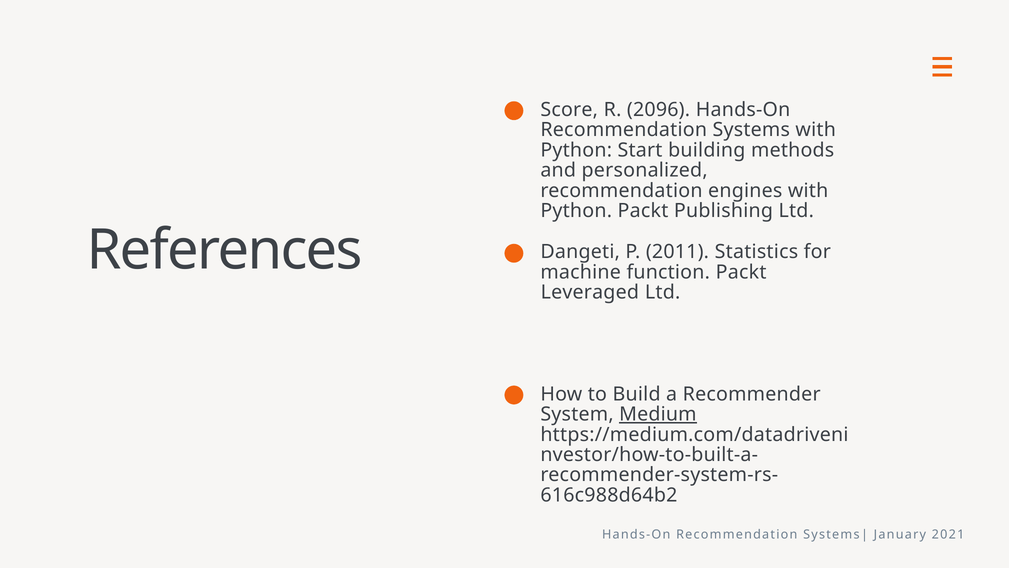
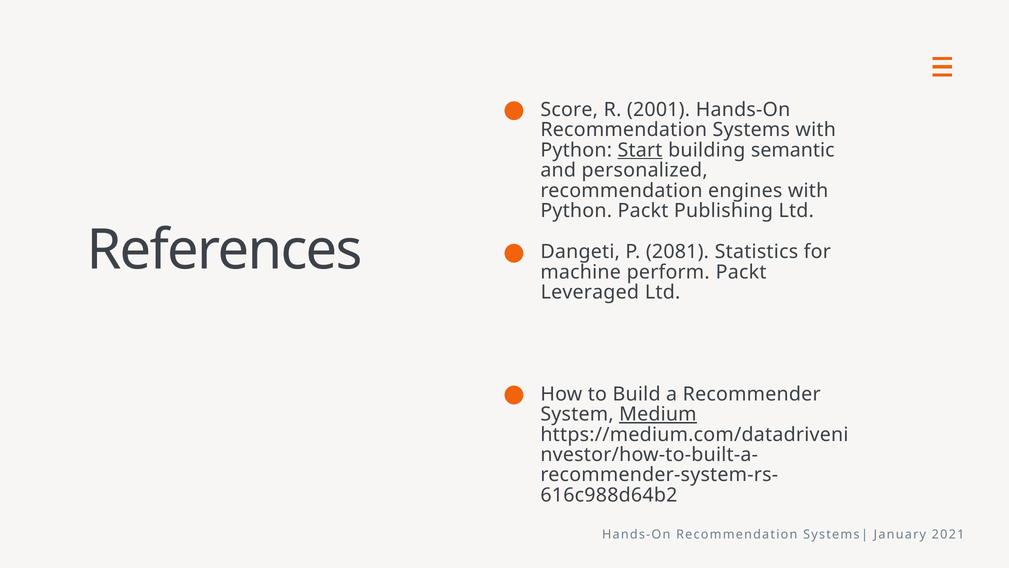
2096: 2096 -> 2001 (659, 110)
Start underline: none -> present (640, 150)
methods: methods -> semantic (793, 150)
2011: 2011 -> 2081 (677, 252)
function: function -> perform (668, 272)
